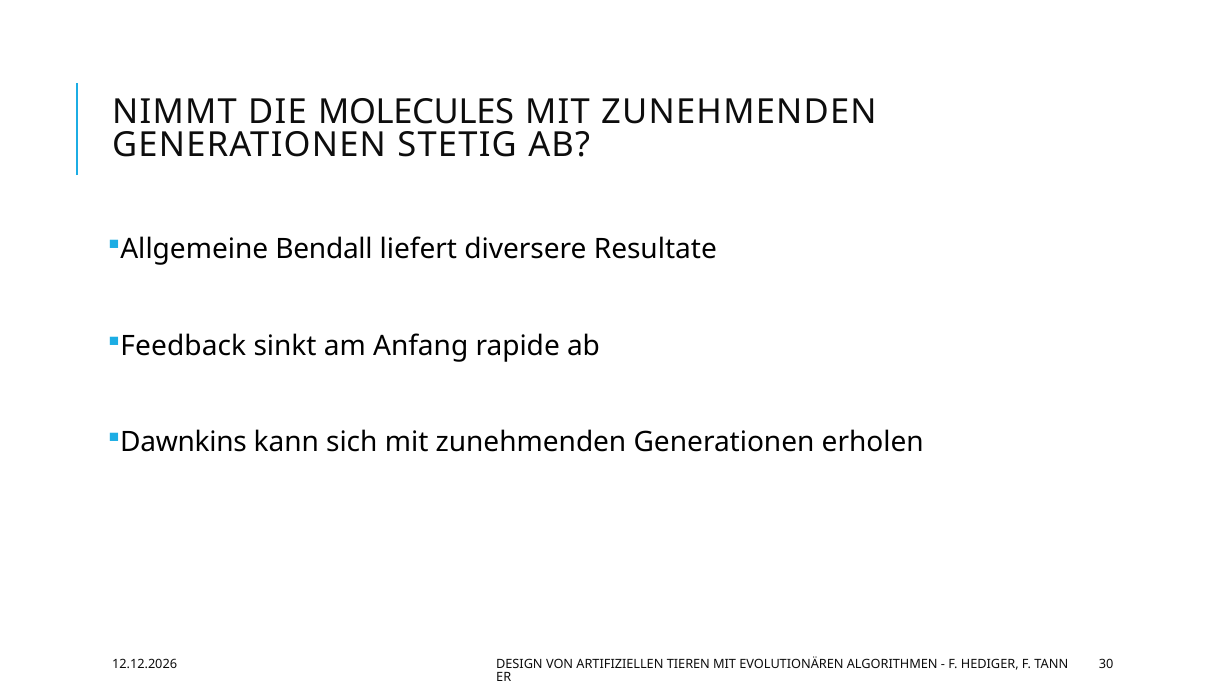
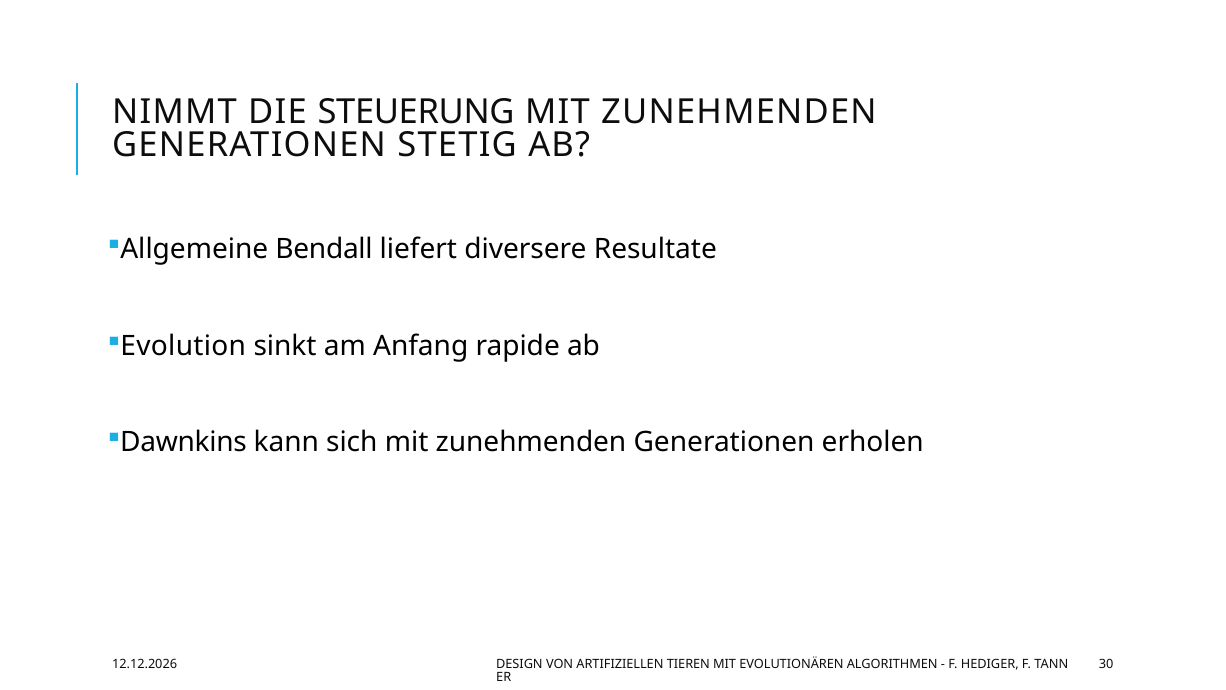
MOLECULES: MOLECULES -> STEUERUNG (416, 112)
Feedback: Feedback -> Evolution (183, 346)
